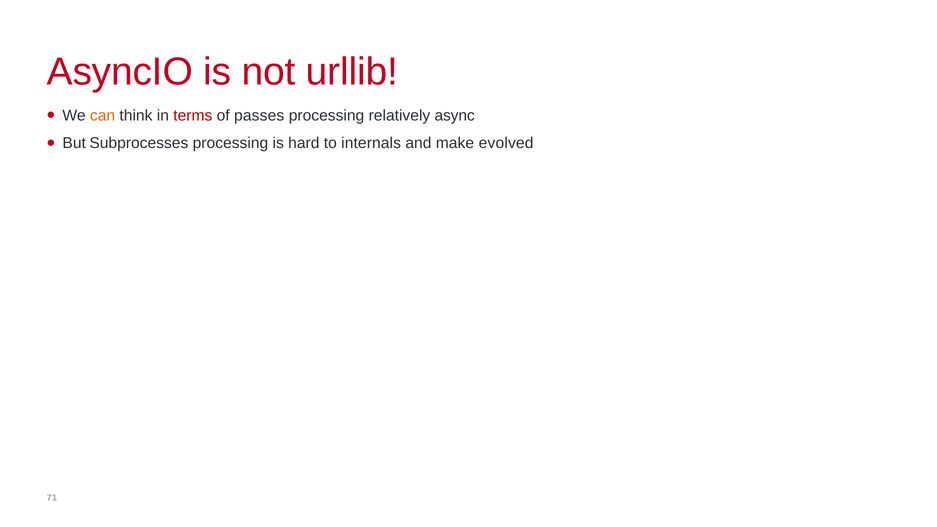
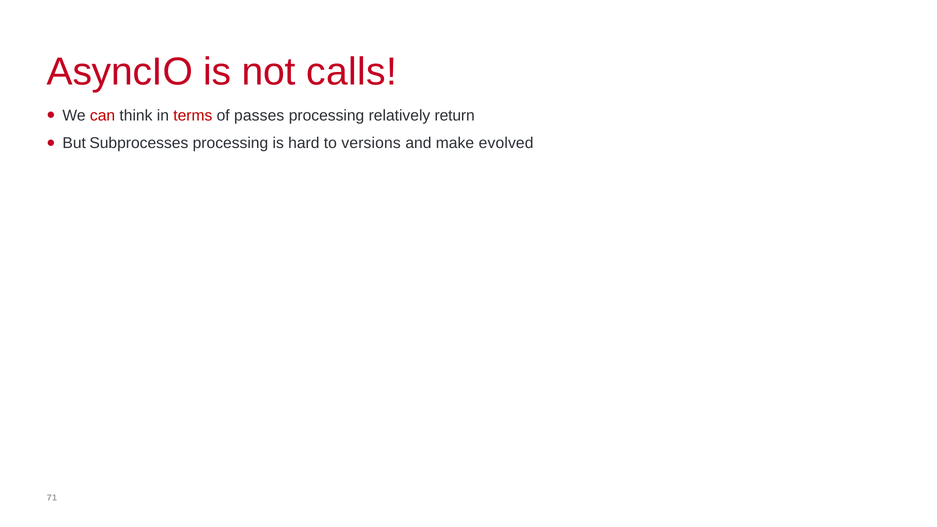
urllib: urllib -> calls (352, 72)
can colour: orange -> red (103, 116)
async: async -> return (455, 116)
internals: internals -> versions (371, 143)
